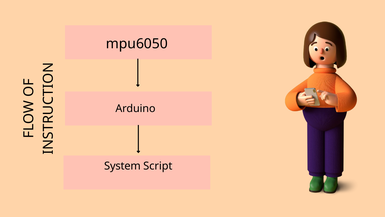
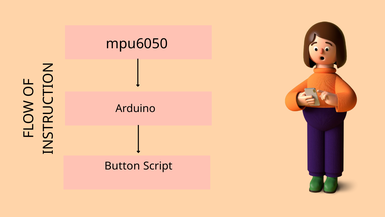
System: System -> Button (122, 166)
